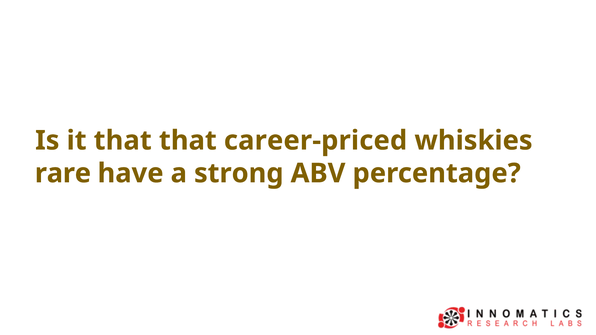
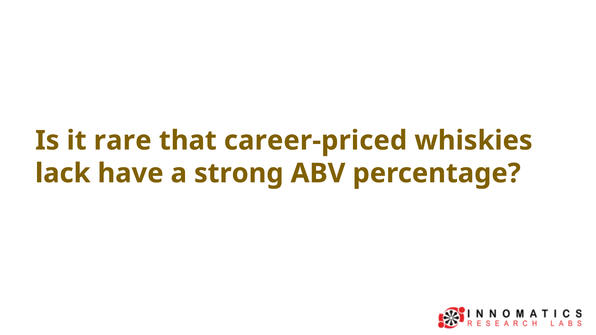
it that: that -> rare (123, 141)
rare: rare -> lack (63, 173)
